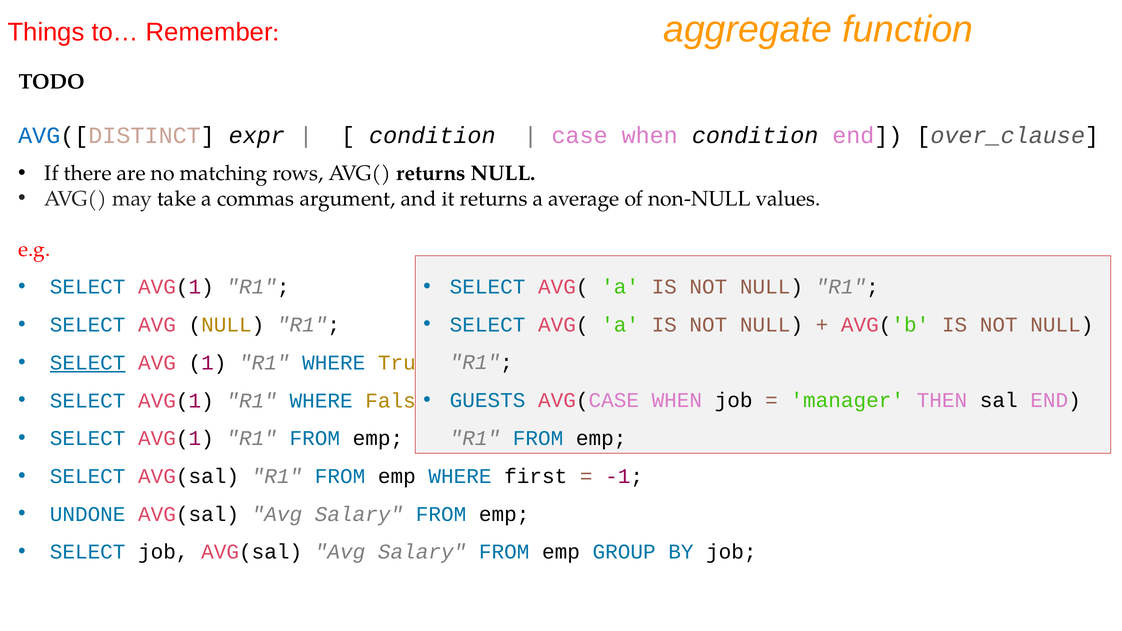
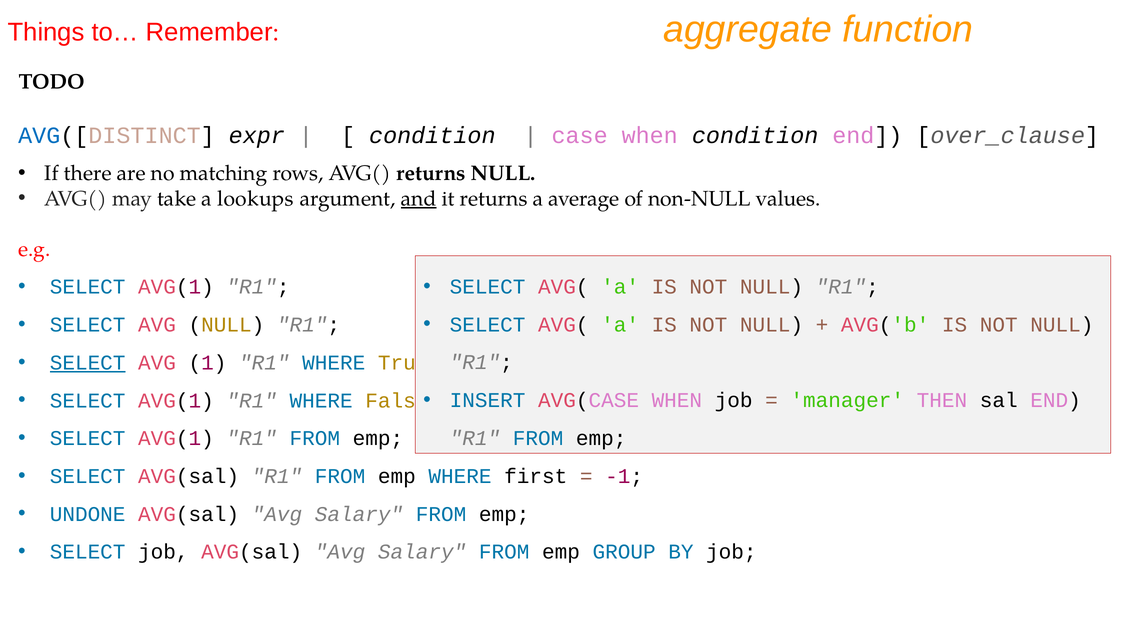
commas: commas -> lookups (256, 199)
and underline: none -> present (419, 199)
GUESTS: GUESTS -> INSERT (488, 400)
